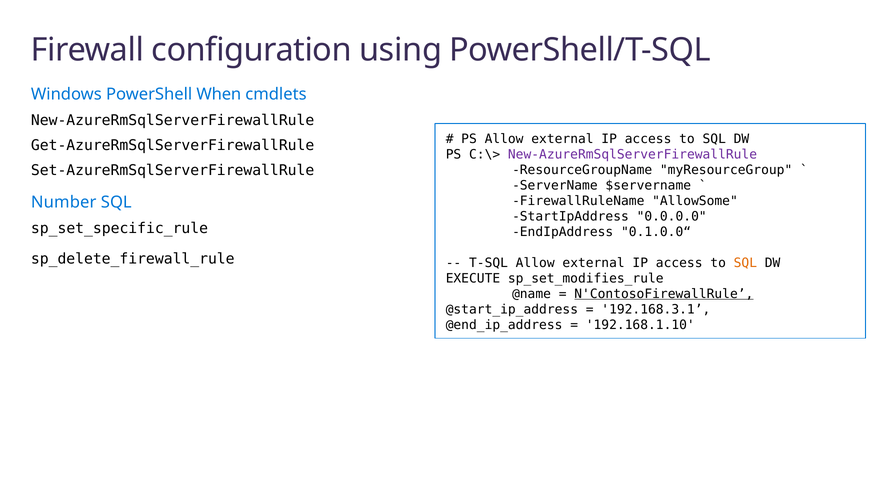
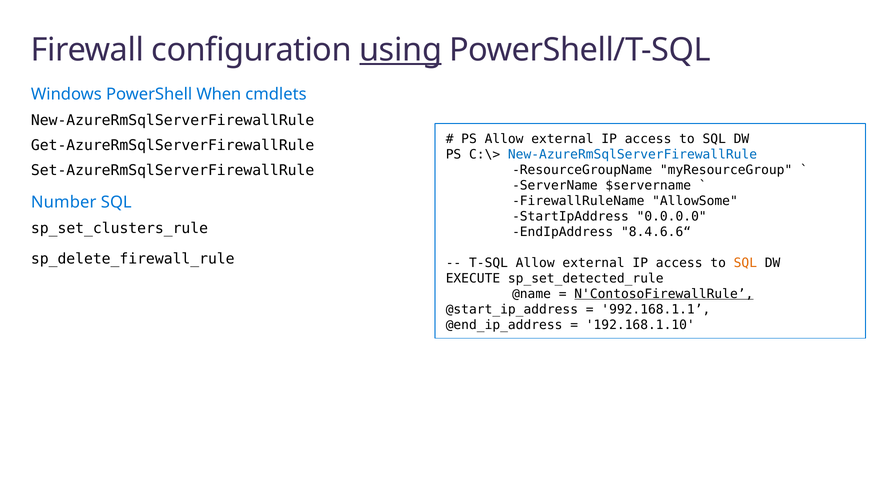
using underline: none -> present (401, 50)
New-AzureRmSqlServerFirewallRule colour: purple -> blue (633, 154)
sp_set_specific_rule: sp_set_specific_rule -> sp_set_clusters_rule (120, 228)
0.1.0.0“: 0.1.0.0“ -> 8.4.6.6“ (656, 232)
sp_set_modifies_rule: sp_set_modifies_rule -> sp_set_detected_rule (586, 278)
192.168.3.1: 192.168.3.1 -> 992.168.1.1 (656, 309)
